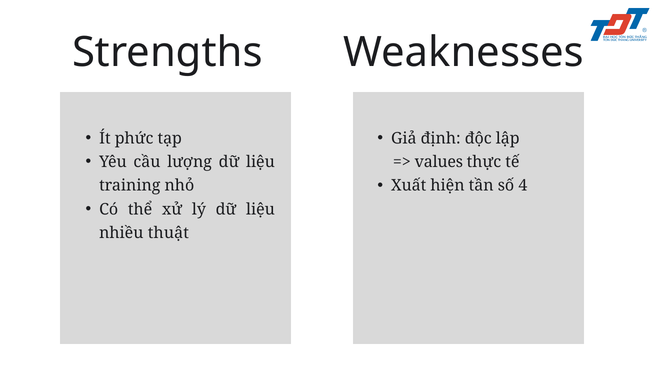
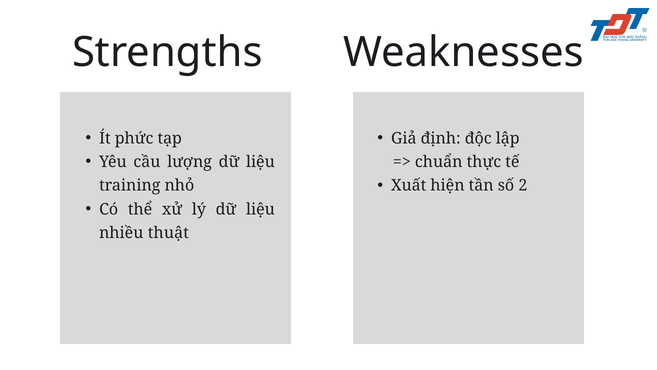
values: values -> chuẩn (439, 162)
4: 4 -> 2 (523, 185)
